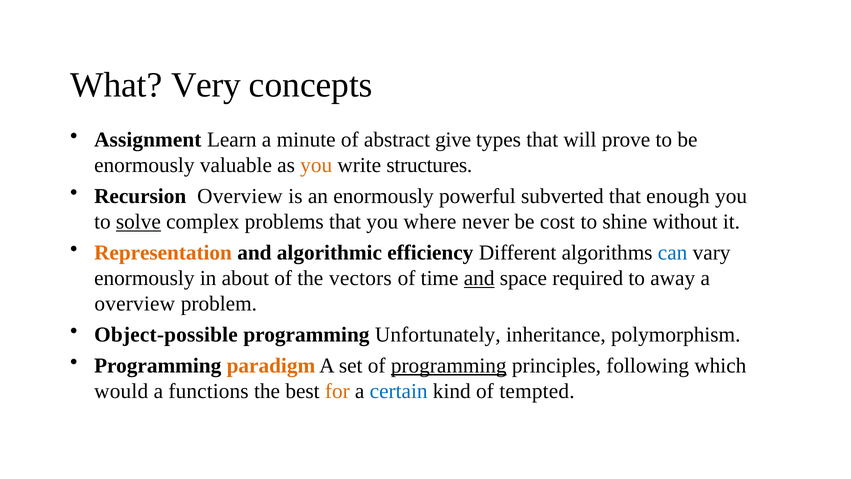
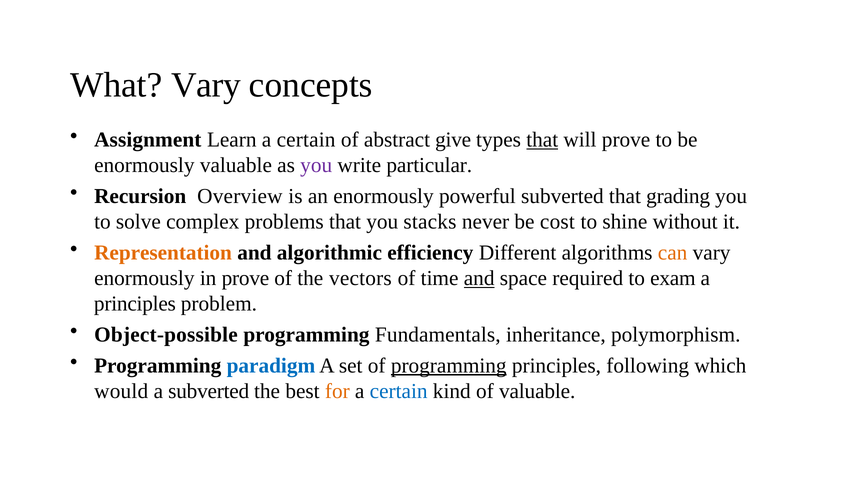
What Very: Very -> Vary (206, 85)
Learn a minute: minute -> certain (306, 140)
that underline: none -> present (542, 140)
you colour: orange -> purple (316, 165)
structures: structures -> particular (429, 165)
enough: enough -> grading (678, 196)
solve underline: present -> none (138, 222)
where: where -> stacks (430, 222)
can colour: blue -> orange (673, 253)
in about: about -> prove (245, 278)
away: away -> exam (673, 278)
overview: overview -> principles (135, 304)
Unfortunately: Unfortunately -> Fundamentals (438, 334)
paradigm colour: orange -> blue (271, 365)
a functions: functions -> subverted (209, 391)
of tempted: tempted -> valuable (537, 391)
